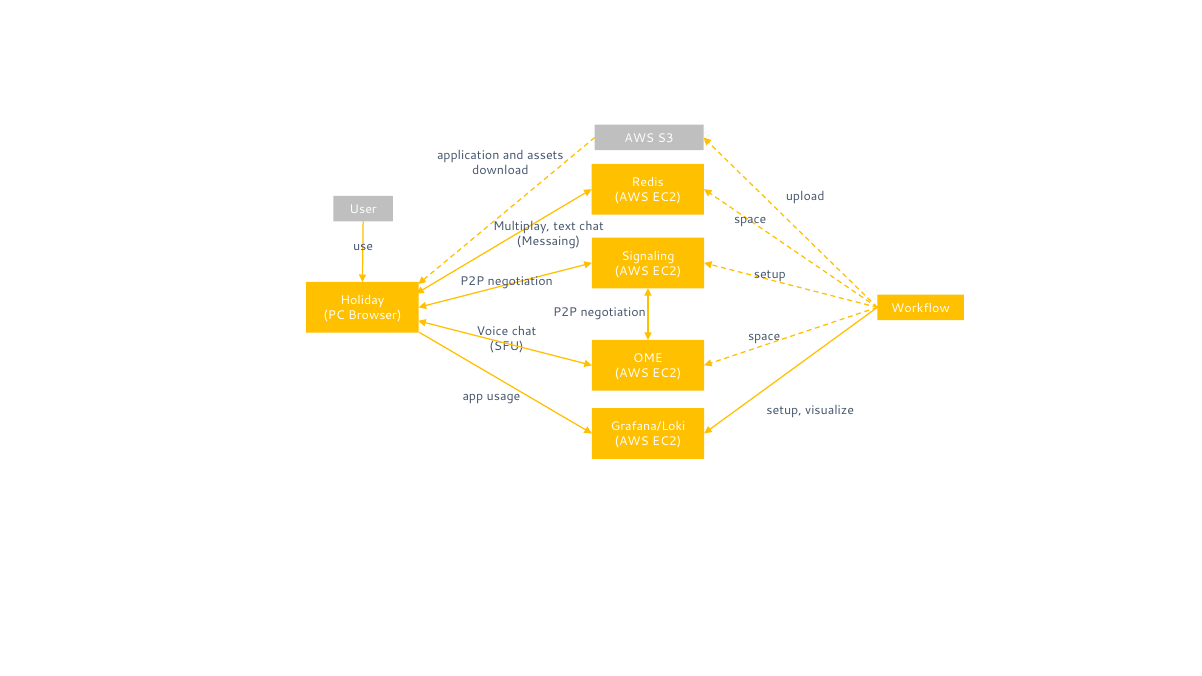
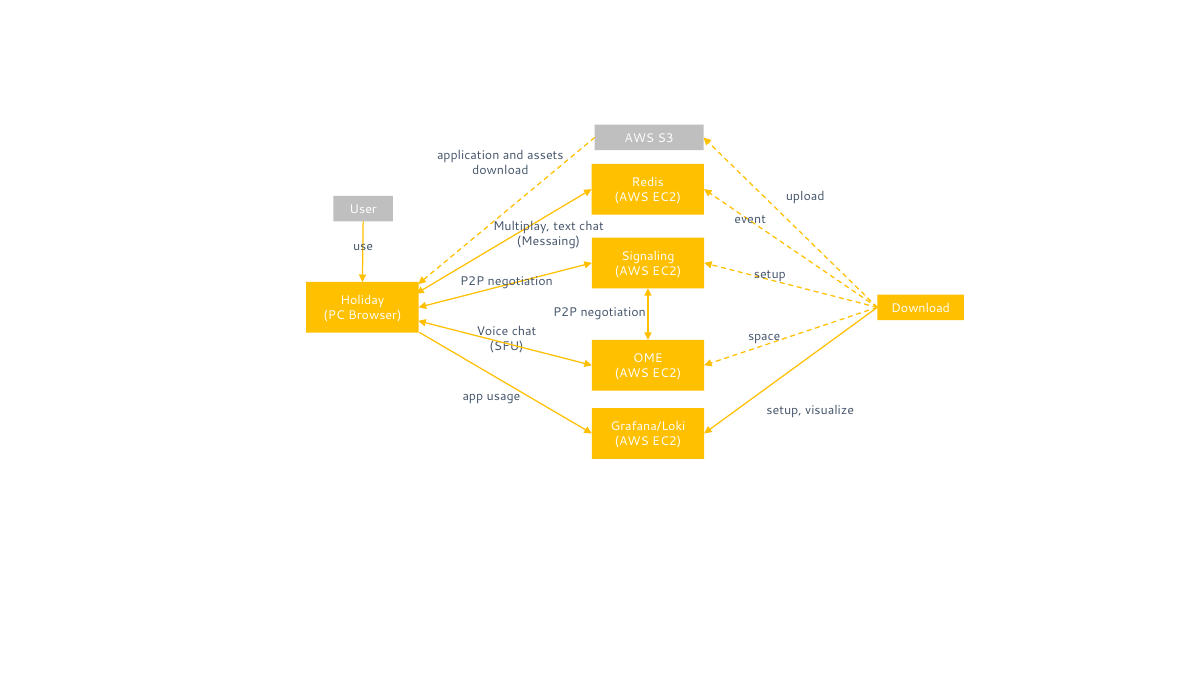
space: space -> event (750, 219)
Workflow: Workflow -> Download (921, 308)
